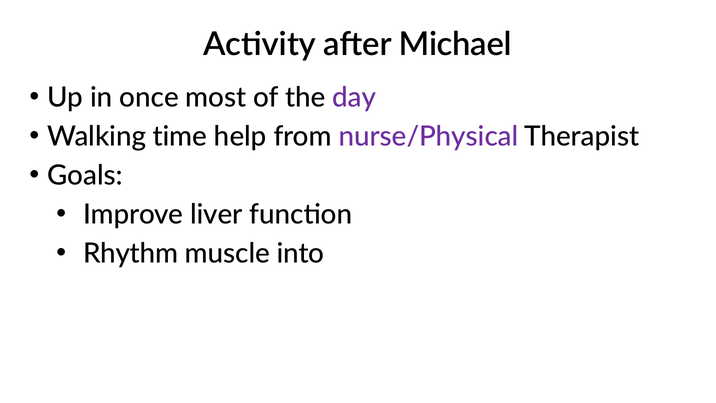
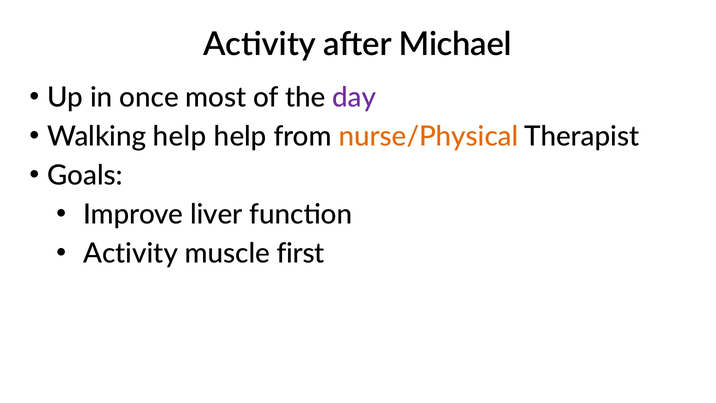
Walking time: time -> help (180, 136)
nurse/Physical colour: purple -> orange (429, 136)
Rhythm: Rhythm -> Activity (131, 254)
into: into -> first (301, 254)
